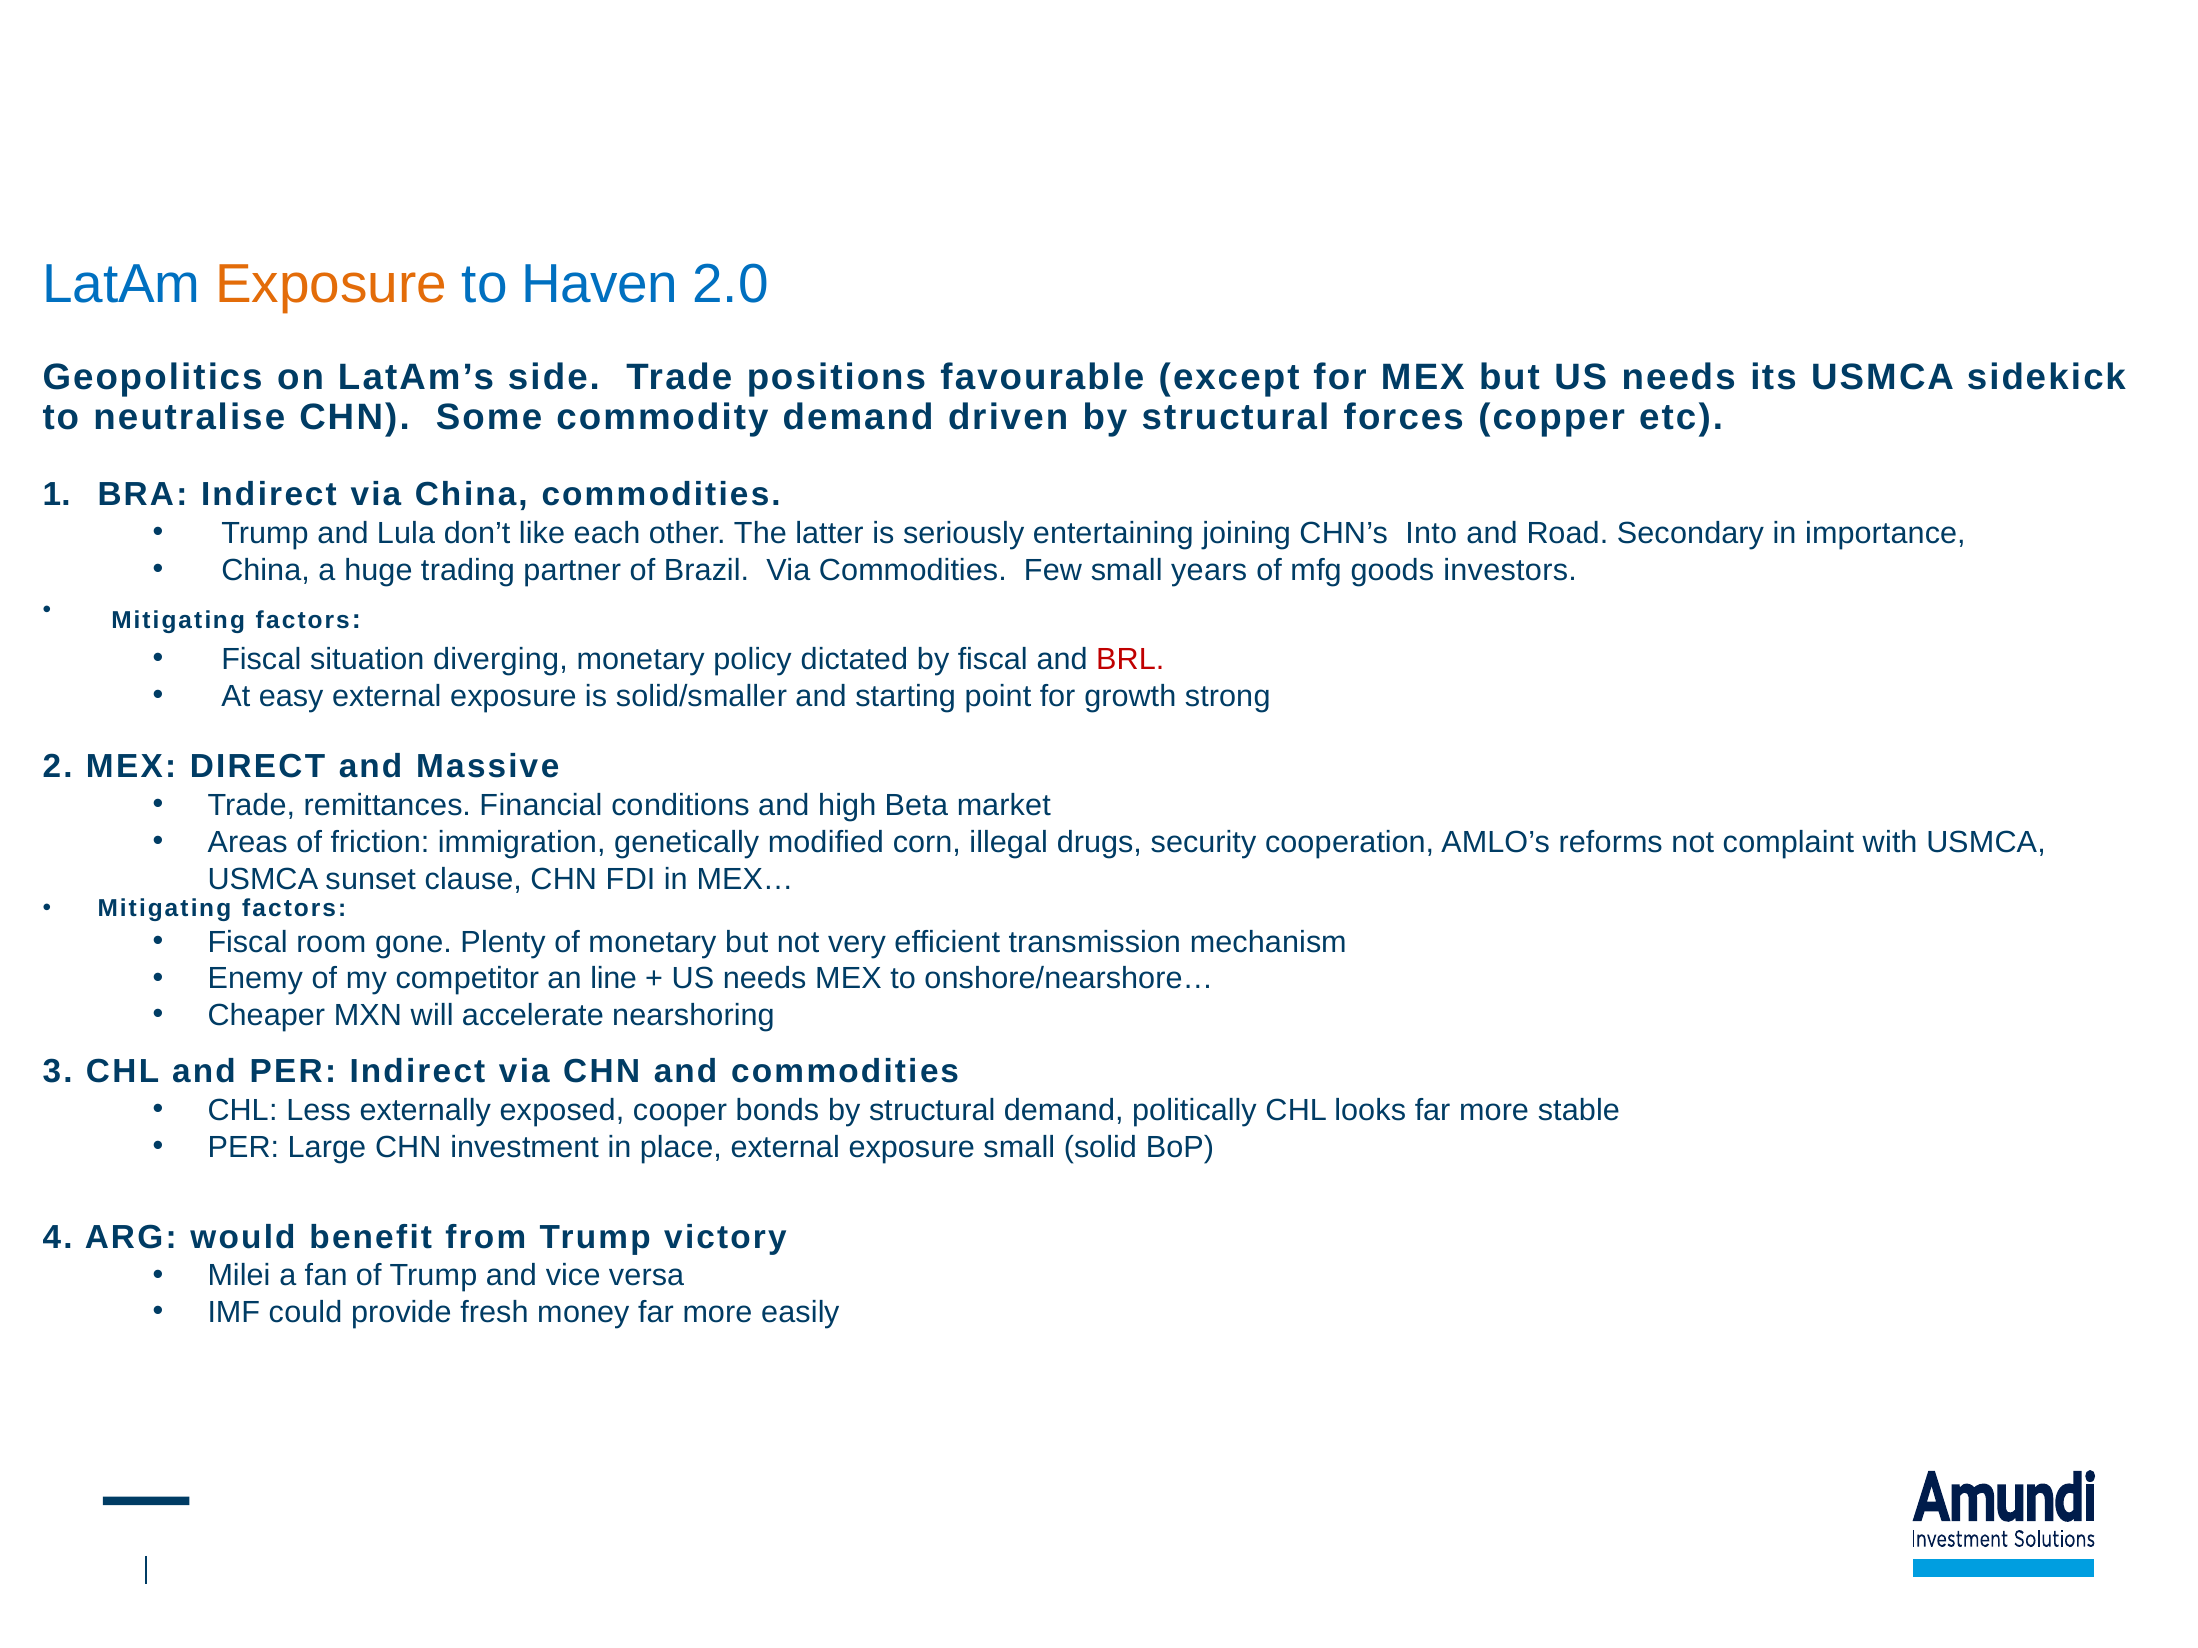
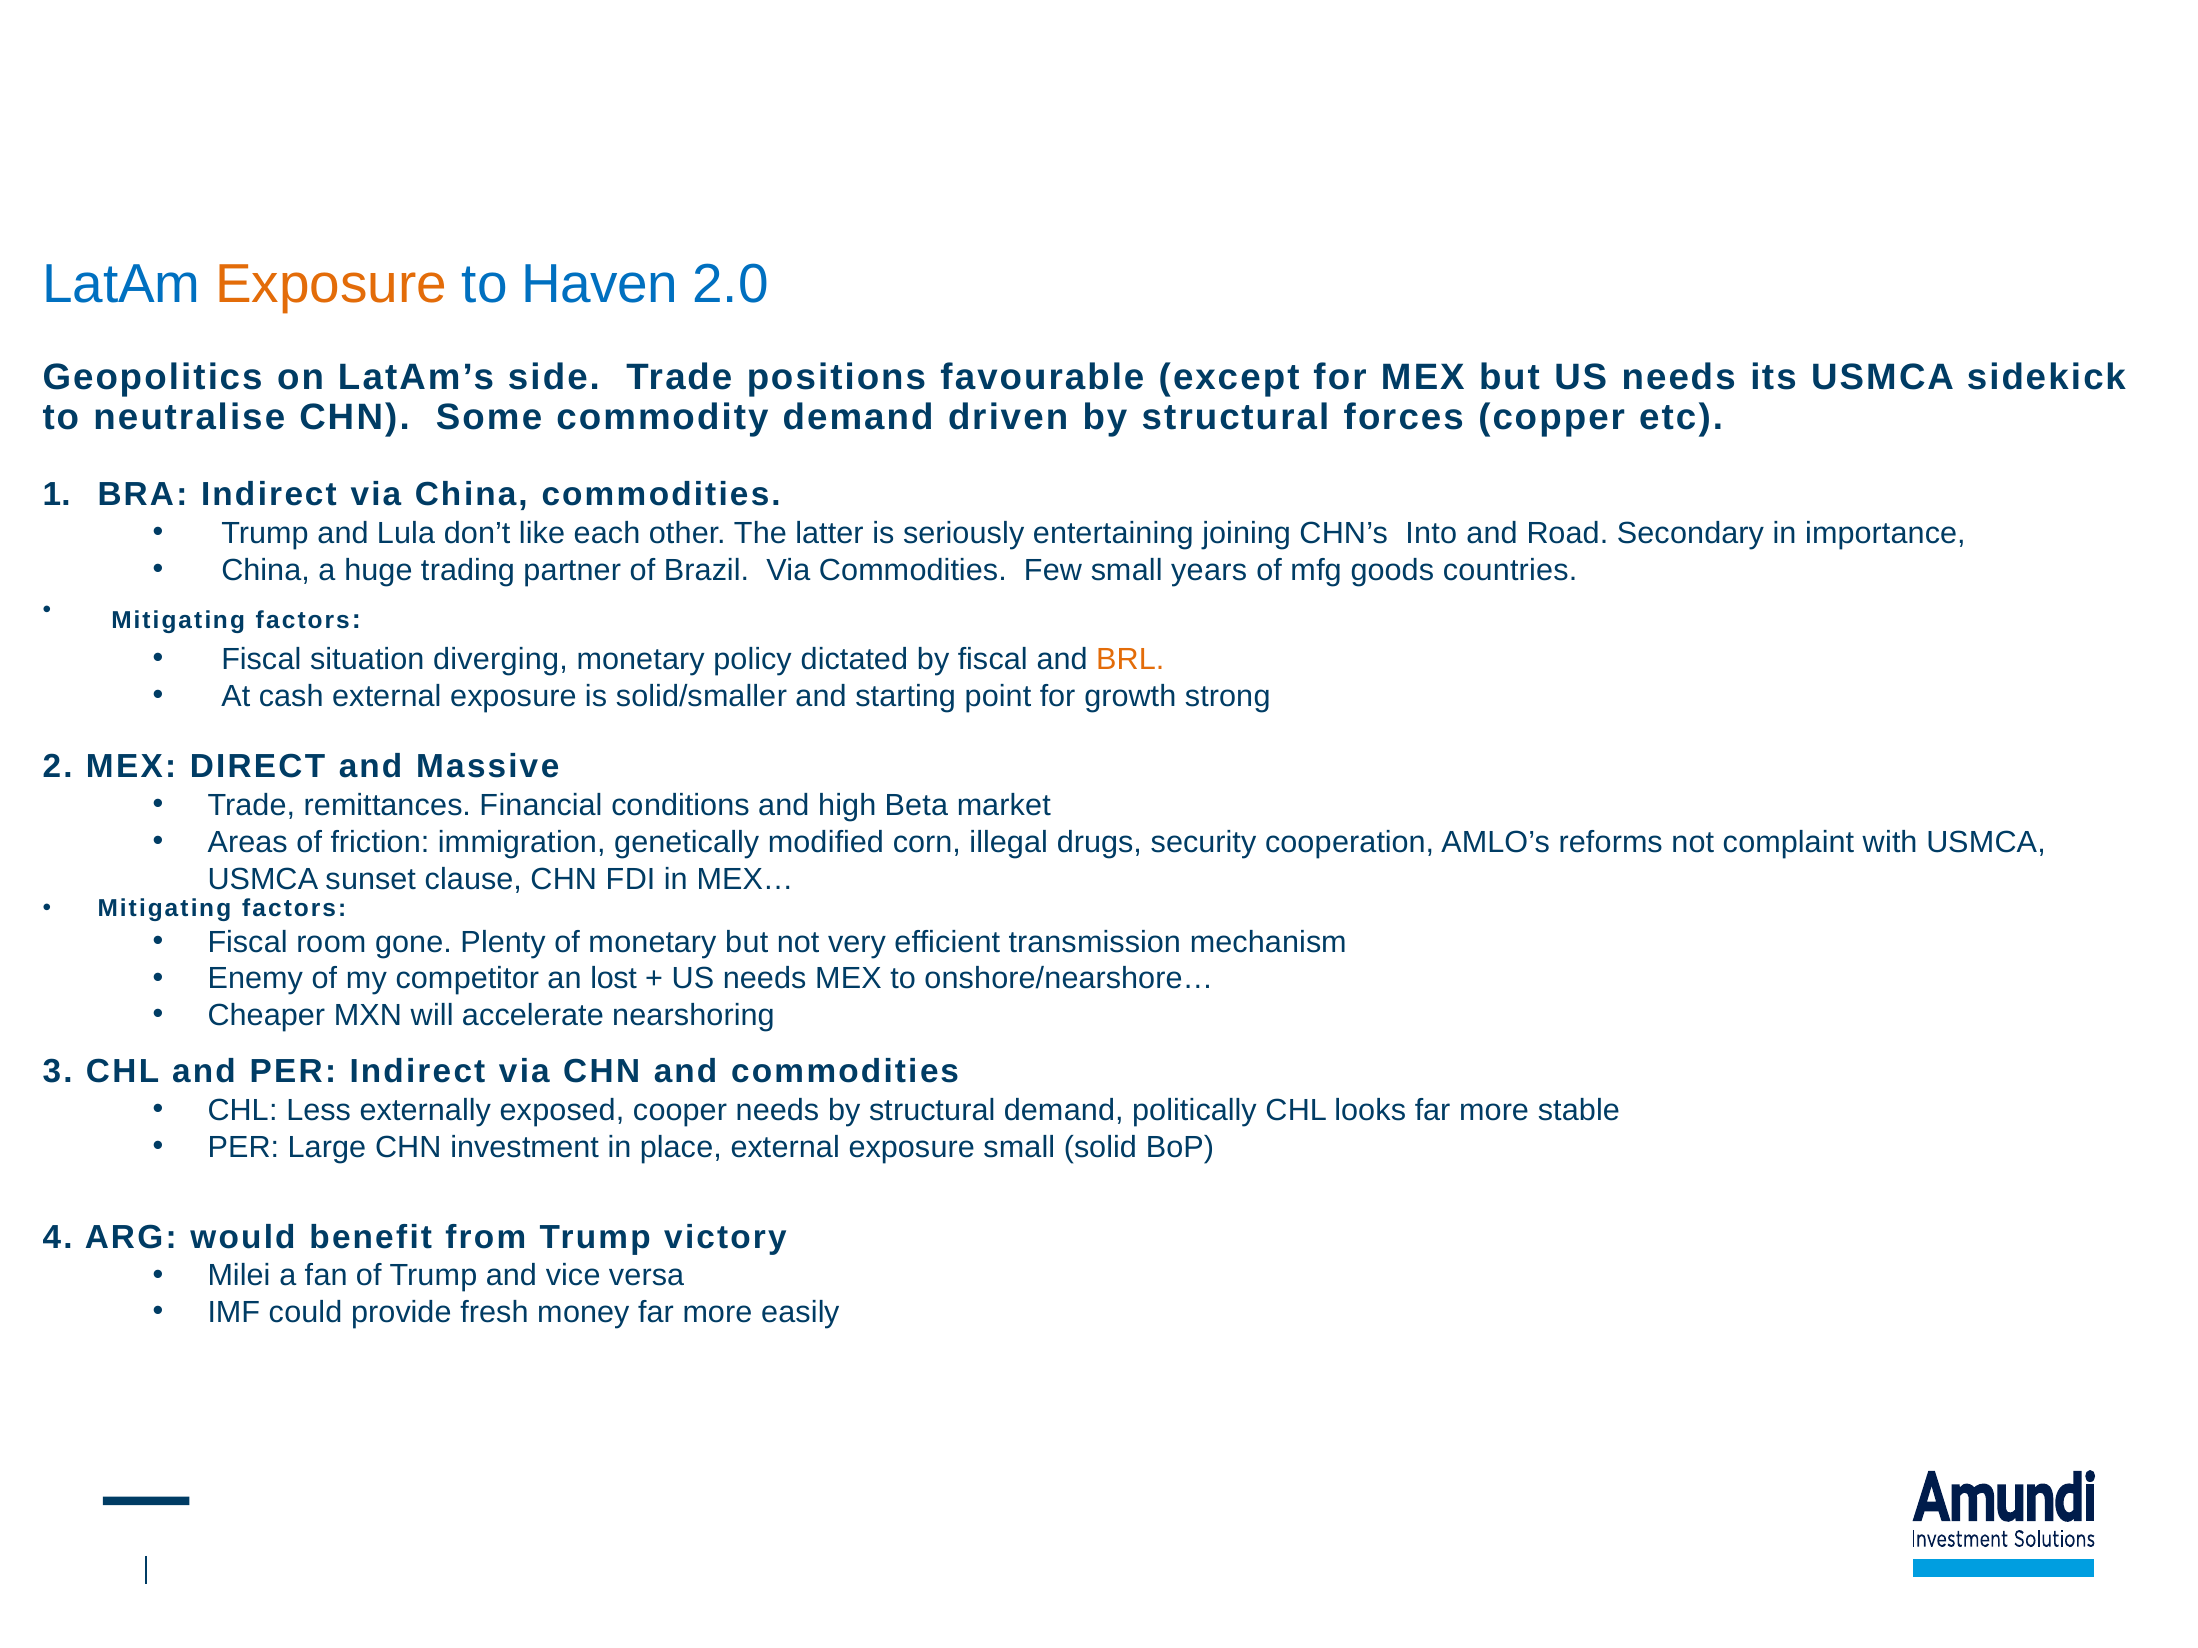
investors: investors -> countries (1510, 570)
BRL colour: red -> orange (1130, 660)
easy: easy -> cash (291, 696)
line: line -> lost (614, 979)
cooper bonds: bonds -> needs (777, 1111)
